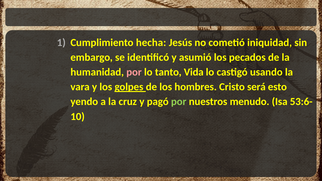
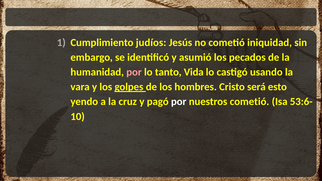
hecha: hecha -> judíos (151, 43)
por colour: light green -> white (179, 102)
nuestros menudo: menudo -> cometió (250, 102)
